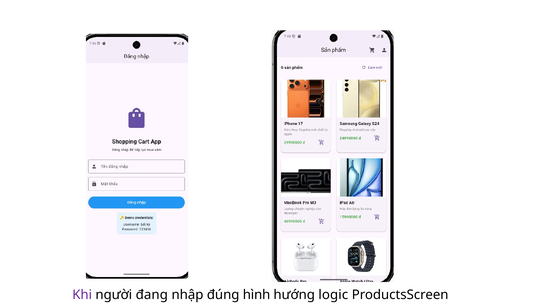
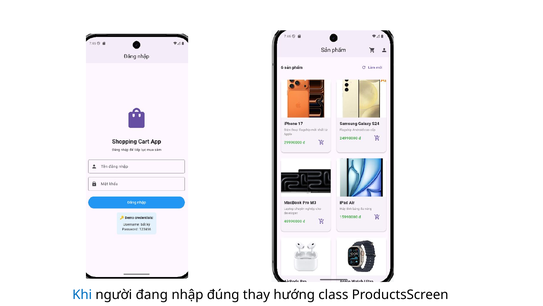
Khi colour: purple -> blue (82, 294)
hình: hình -> thay (256, 294)
logic: logic -> class (333, 294)
